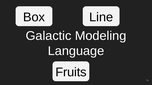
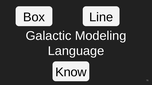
Fruits: Fruits -> Know (71, 73)
